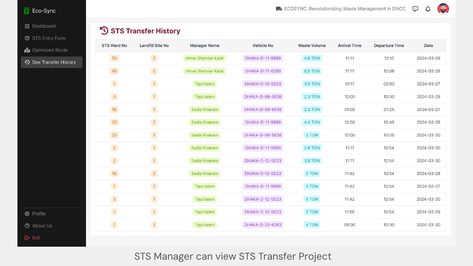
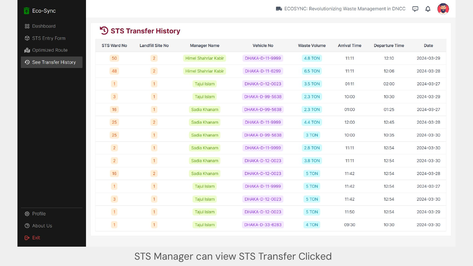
Project: Project -> Clicked (315, 257)
